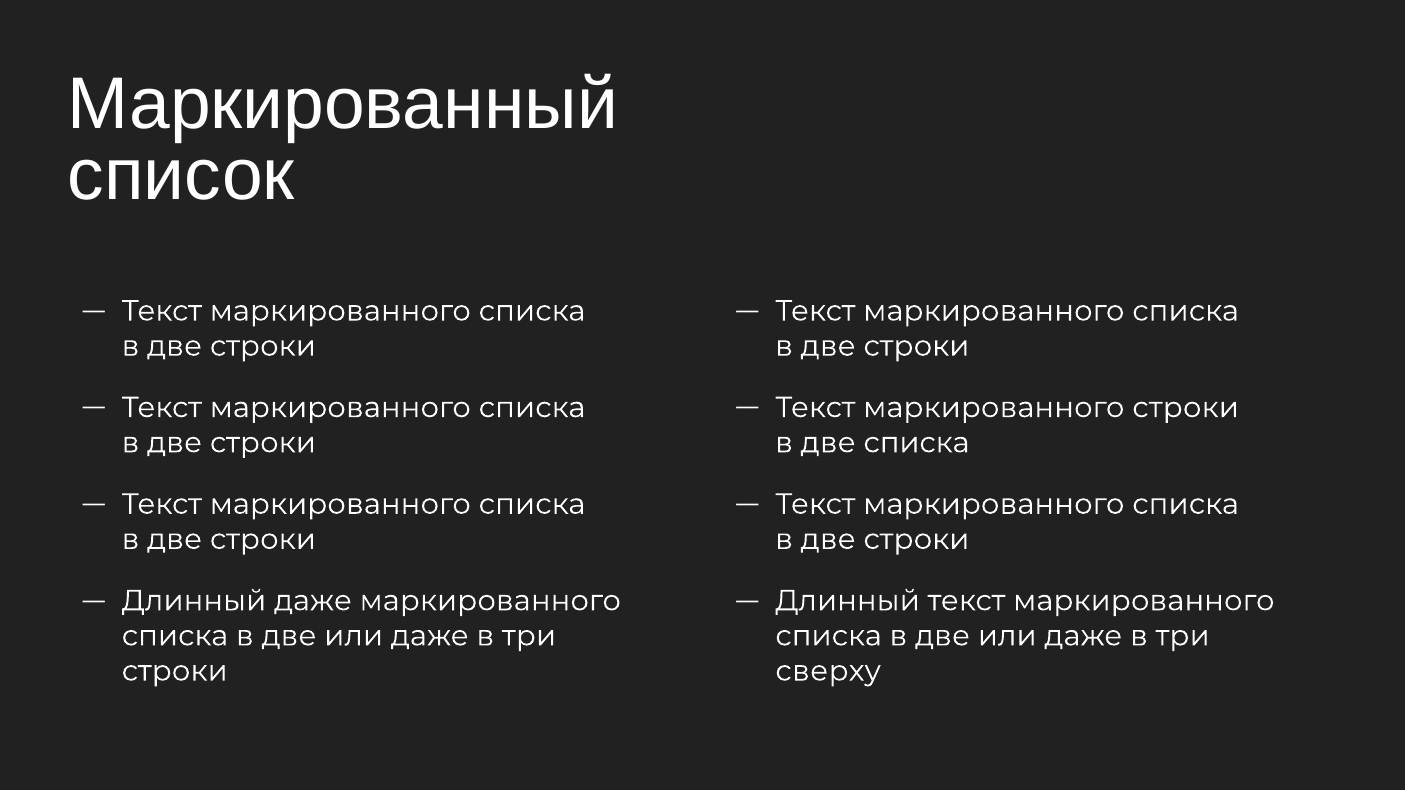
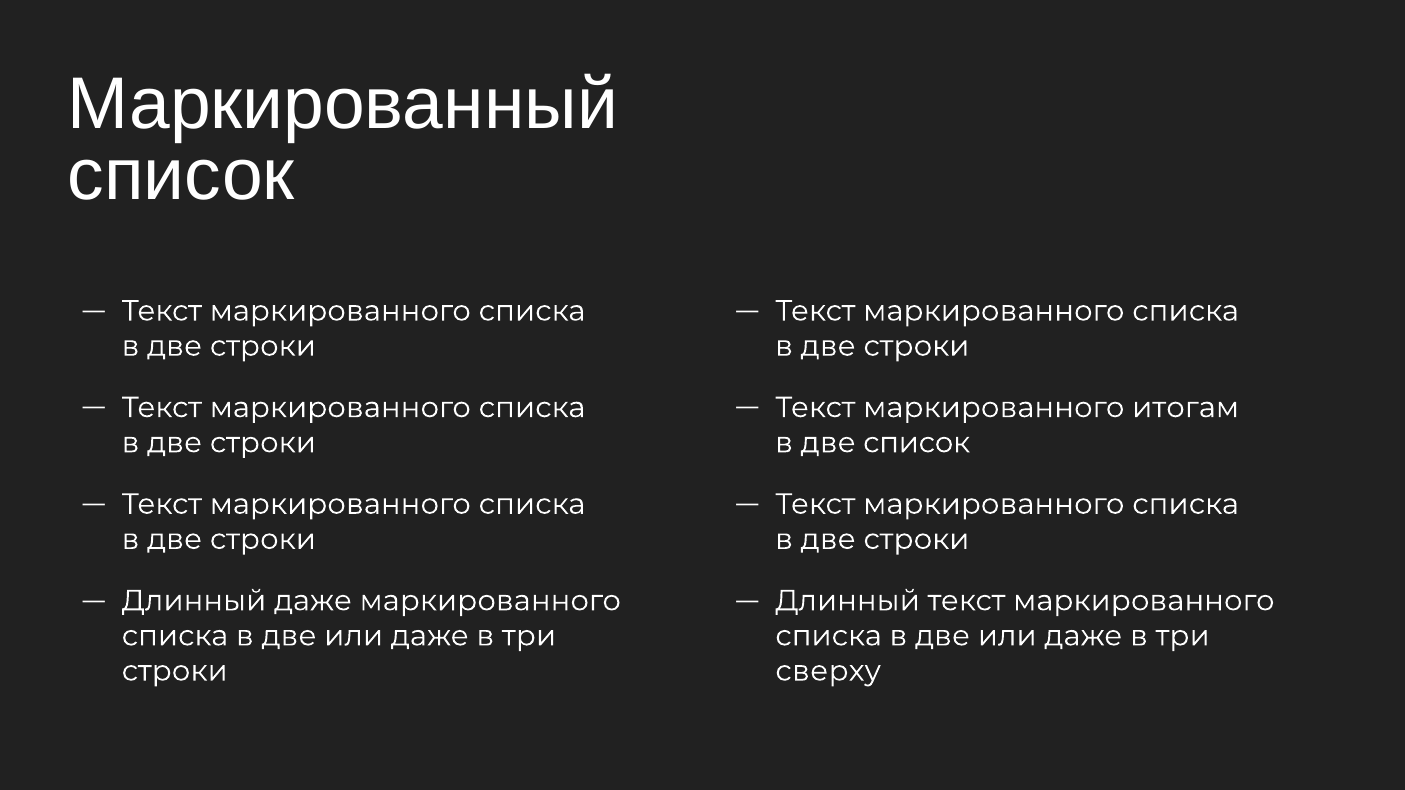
маркированного строки: строки -> итогам (1186, 408)
две списка: списка -> список (917, 443)
